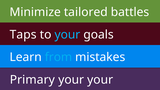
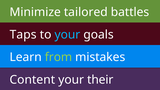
from colour: light blue -> light green (58, 57)
Primary: Primary -> Content (32, 80)
your your: your -> their (100, 80)
